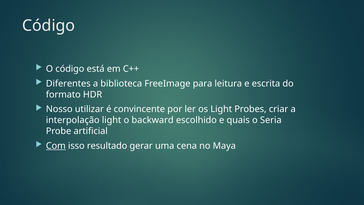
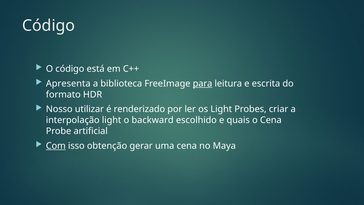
Diferentes: Diferentes -> Apresenta (68, 83)
para underline: none -> present (203, 83)
convincente: convincente -> renderizado (139, 109)
o Seria: Seria -> Cena (271, 120)
resultado: resultado -> obtenção (107, 146)
